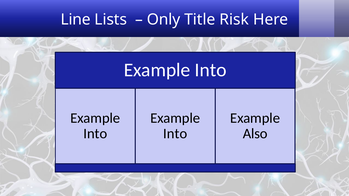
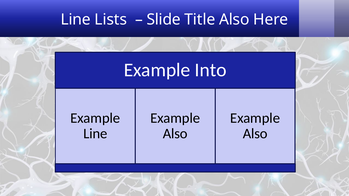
Only: Only -> Slide (164, 20)
Title Risk: Risk -> Also (234, 20)
Into: Into -> Line (95, 134)
Into: Into -> Also (175, 134)
